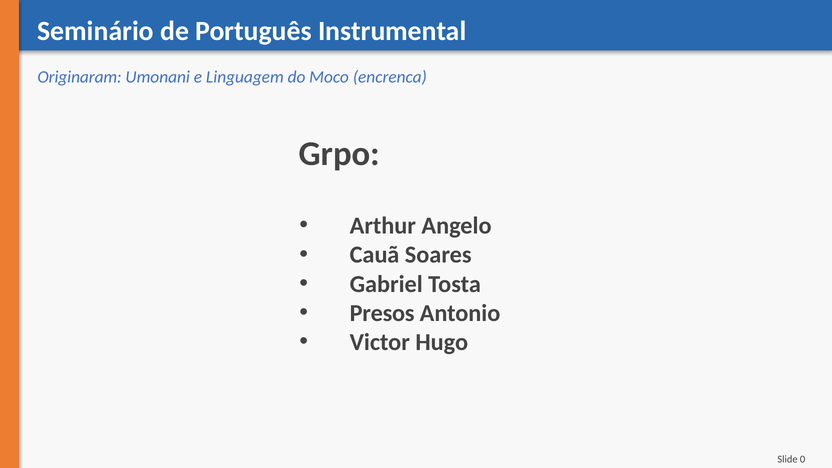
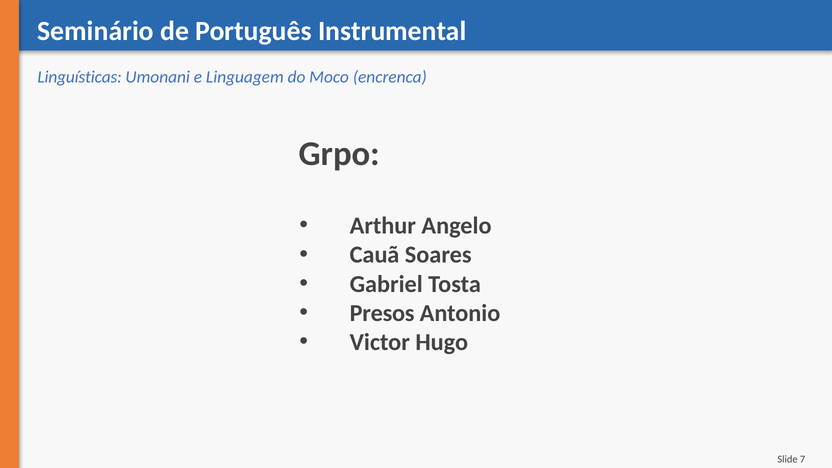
Originaram: Originaram -> Linguísticas (80, 77)
0: 0 -> 7 (803, 459)
